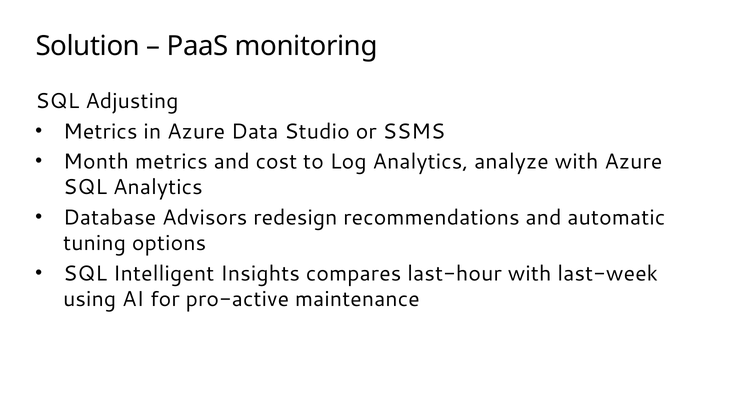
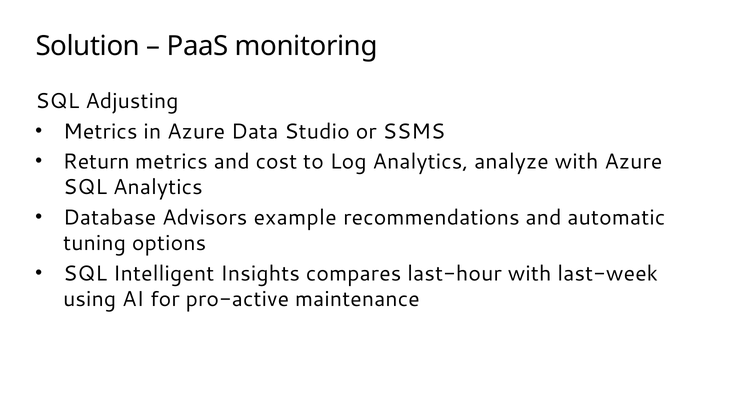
Month: Month -> Return (96, 162)
redesign: redesign -> example (295, 218)
